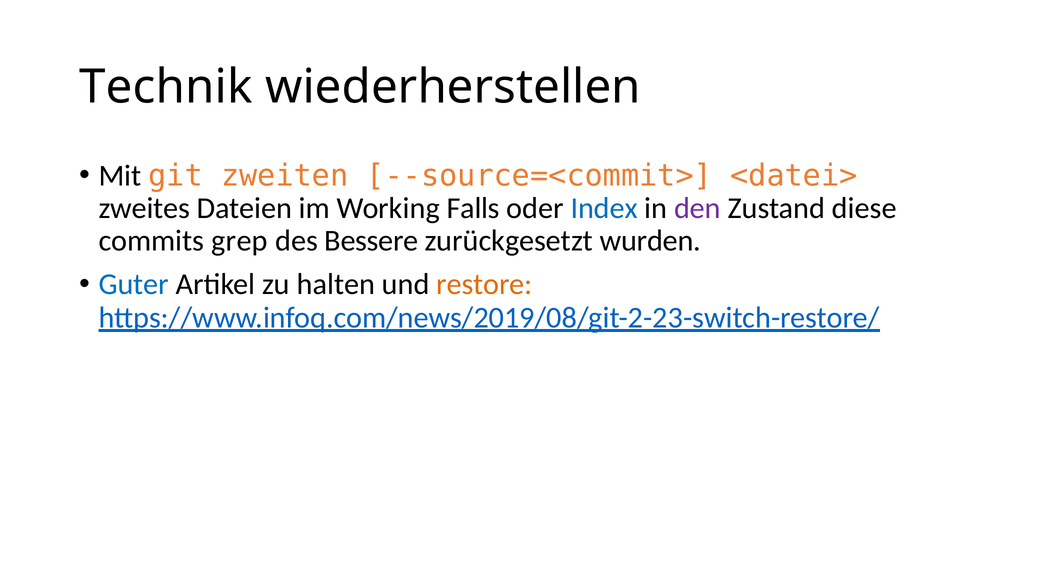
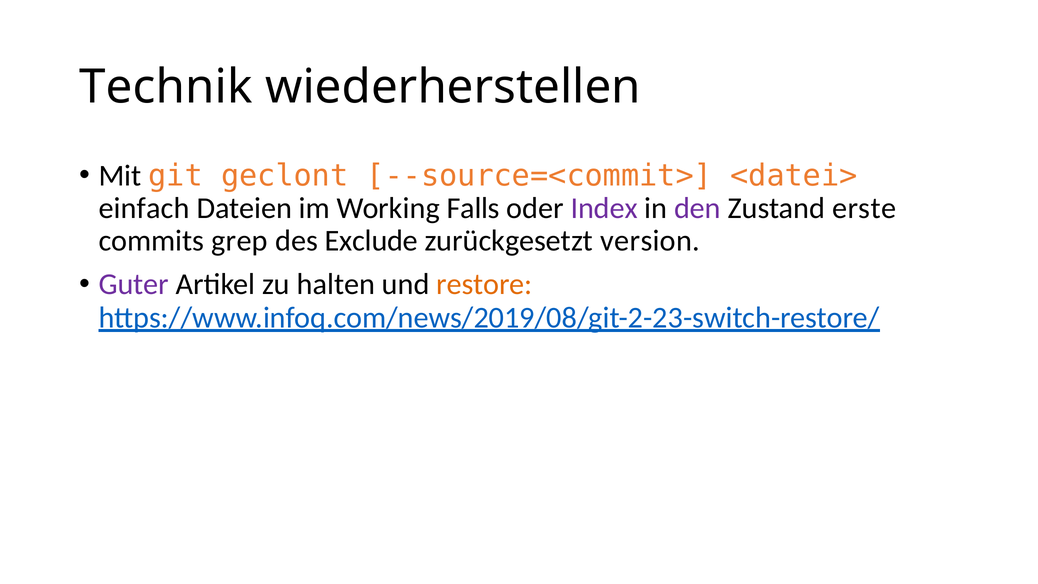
zweiten: zweiten -> geclont (285, 175)
zweites: zweites -> einfach (144, 208)
Index colour: blue -> purple (604, 208)
diese: diese -> erste (864, 208)
Bessere: Bessere -> Exclude (371, 241)
wurden: wurden -> version (650, 241)
Guter colour: blue -> purple (134, 284)
